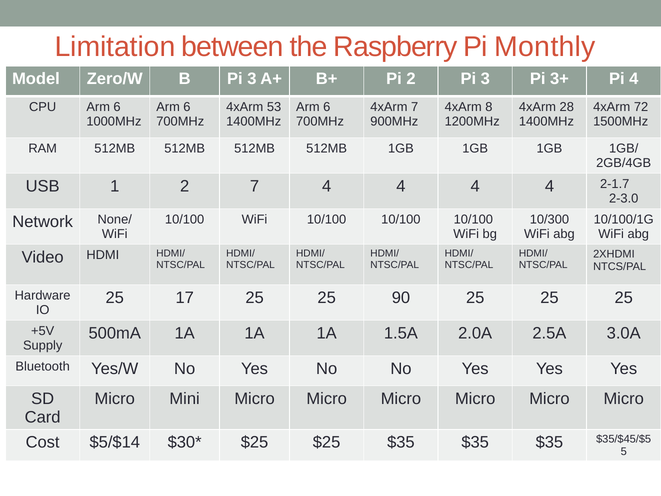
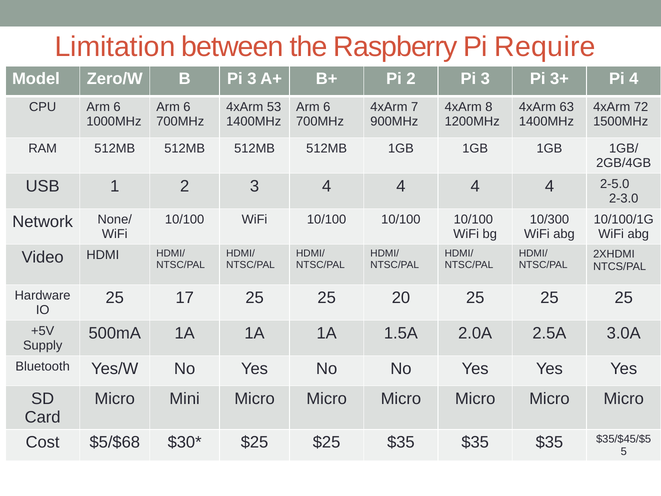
Monthly: Monthly -> Require (545, 47)
28: 28 -> 63 (567, 107)
2 7: 7 -> 3 (255, 186)
2-1.7: 2-1.7 -> 2-5.0 (615, 184)
90: 90 -> 20 (401, 297)
$5/$14: $5/$14 -> $5/$68 (115, 442)
